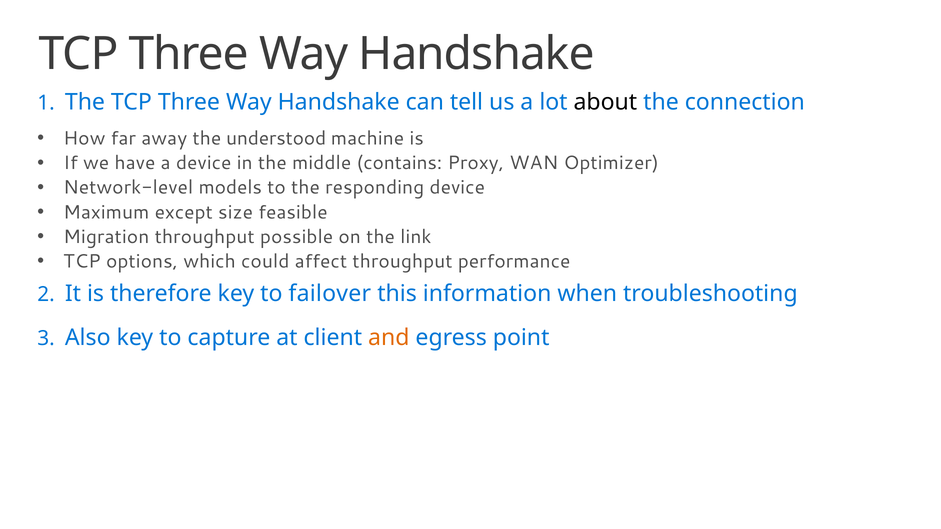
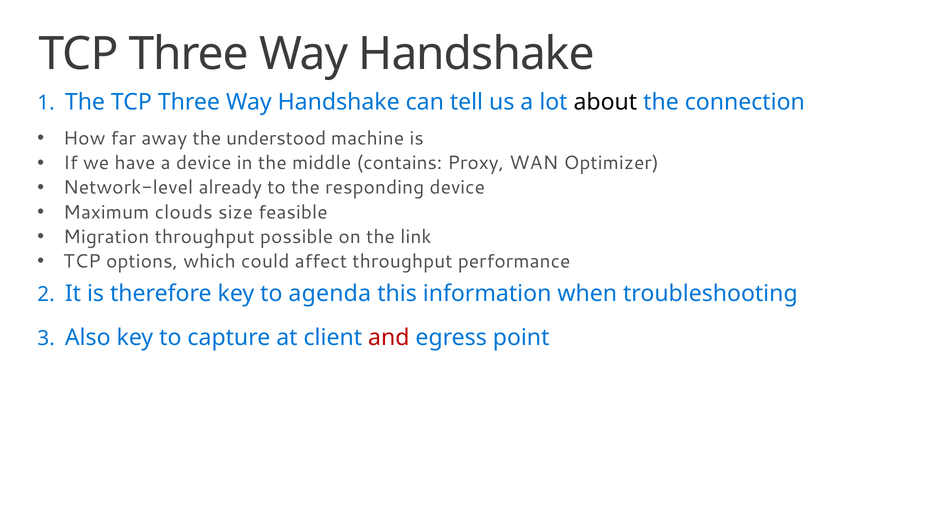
models: models -> already (230, 188)
except: except -> clouds (184, 212)
failover: failover -> agenda (330, 294)
and colour: orange -> red (389, 338)
